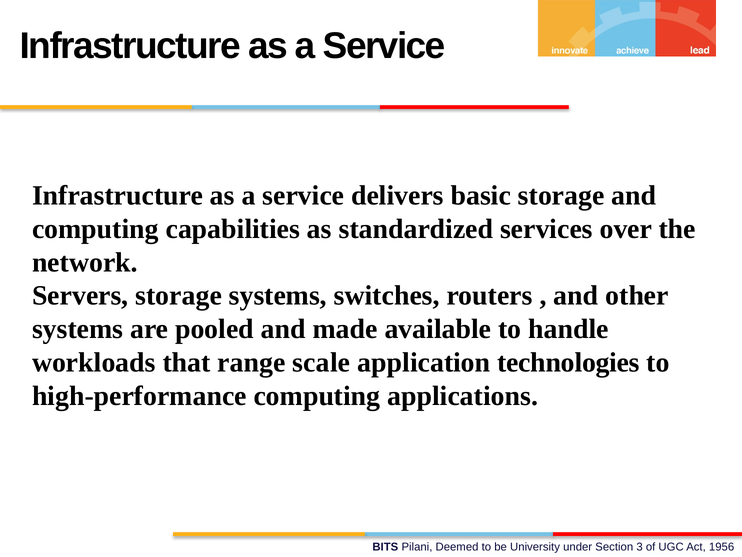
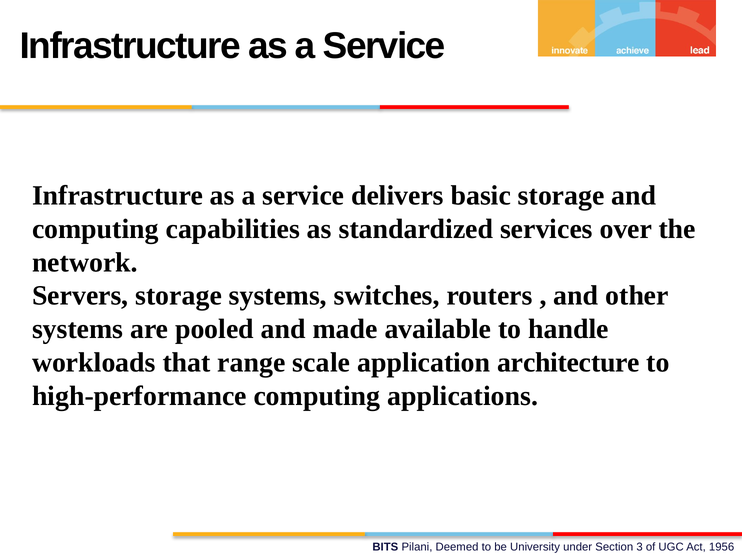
technologies: technologies -> architecture (569, 362)
